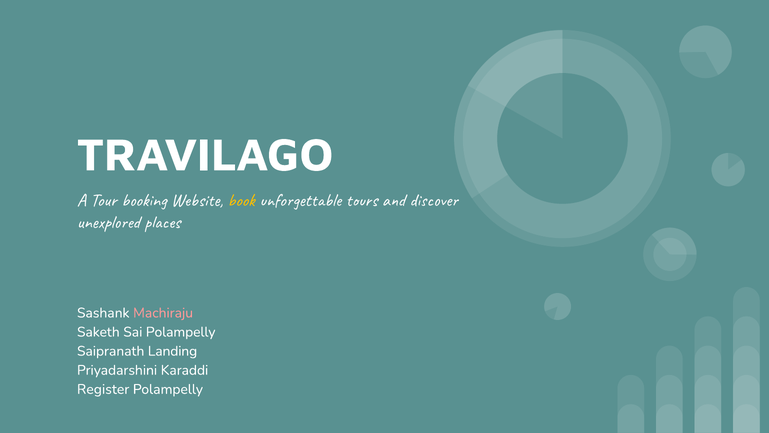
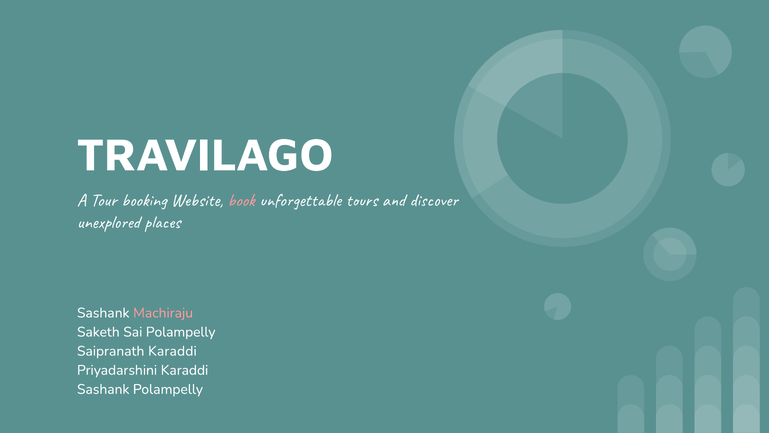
book colour: yellow -> pink (241, 200)
Saipranath Landing: Landing -> Karaddi (172, 351)
Register: Register -> Sashank (103, 389)
